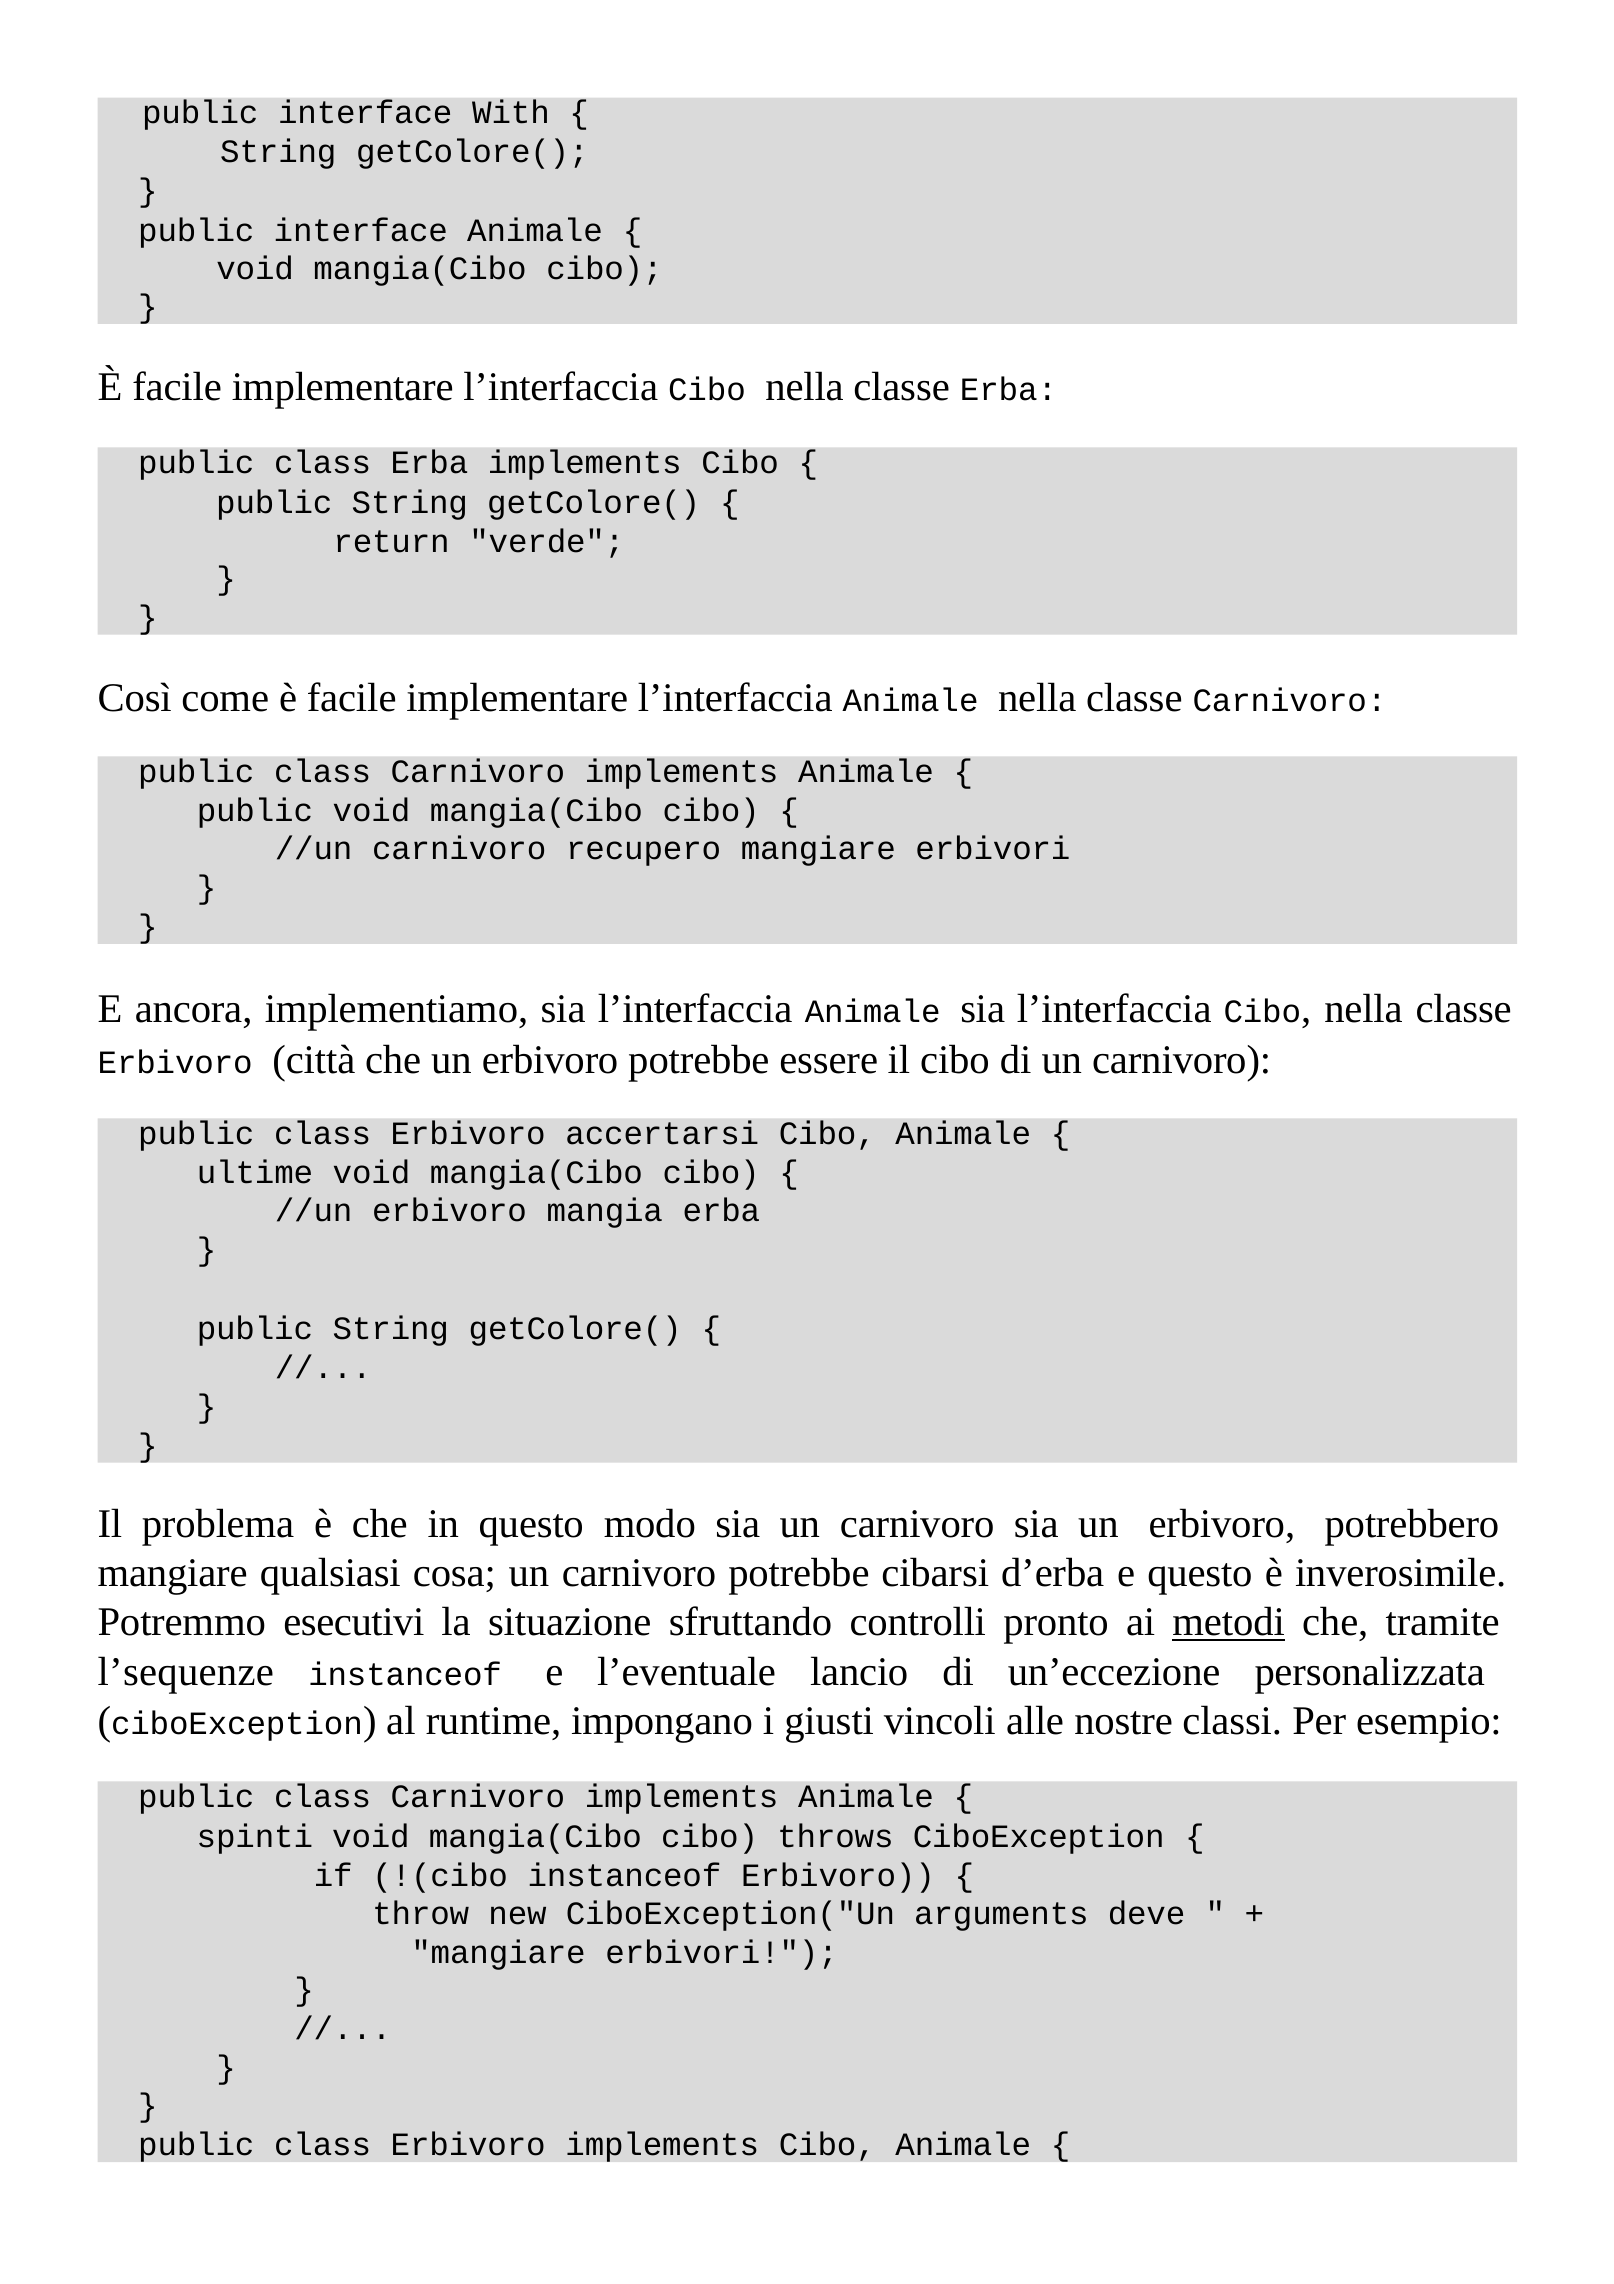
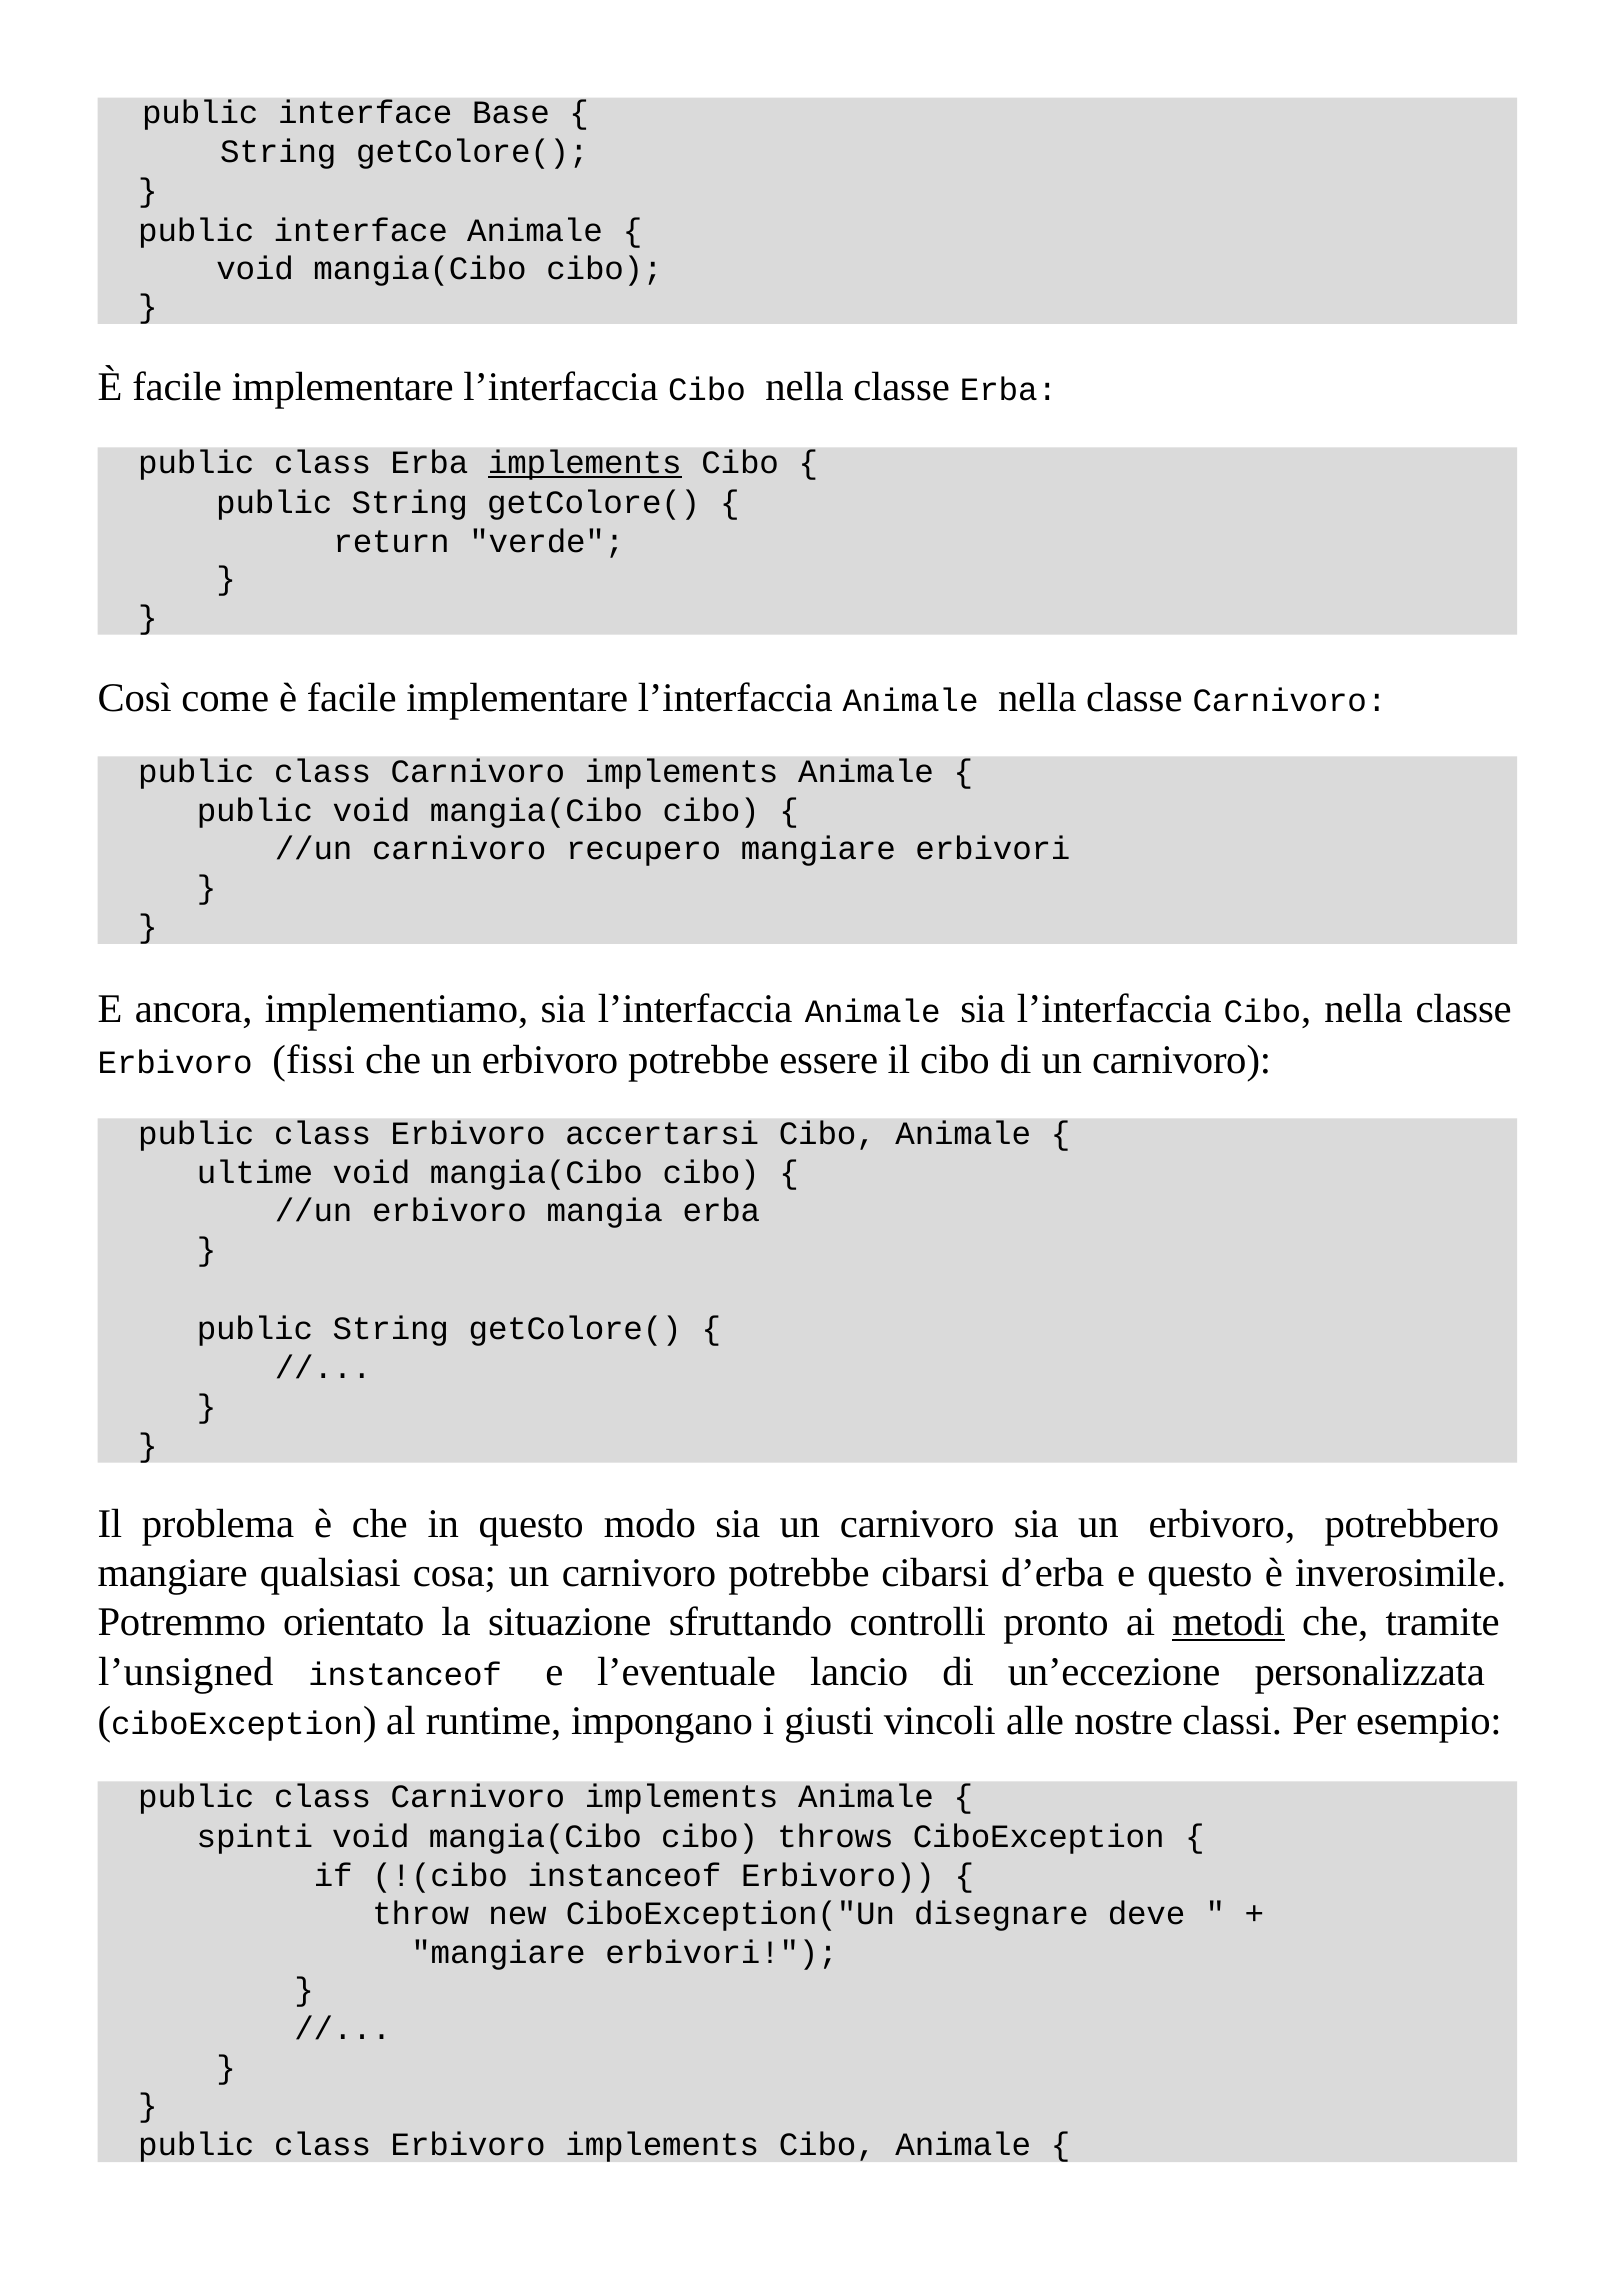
With: With -> Base (511, 113)
implements underline: none -> present (585, 463)
città: città -> fissi (314, 1060)
esecutivi: esecutivi -> orientato (354, 1622)
l’sequenze: l’sequenze -> l’unsigned (186, 1672)
arguments: arguments -> disegnare (1001, 1914)
